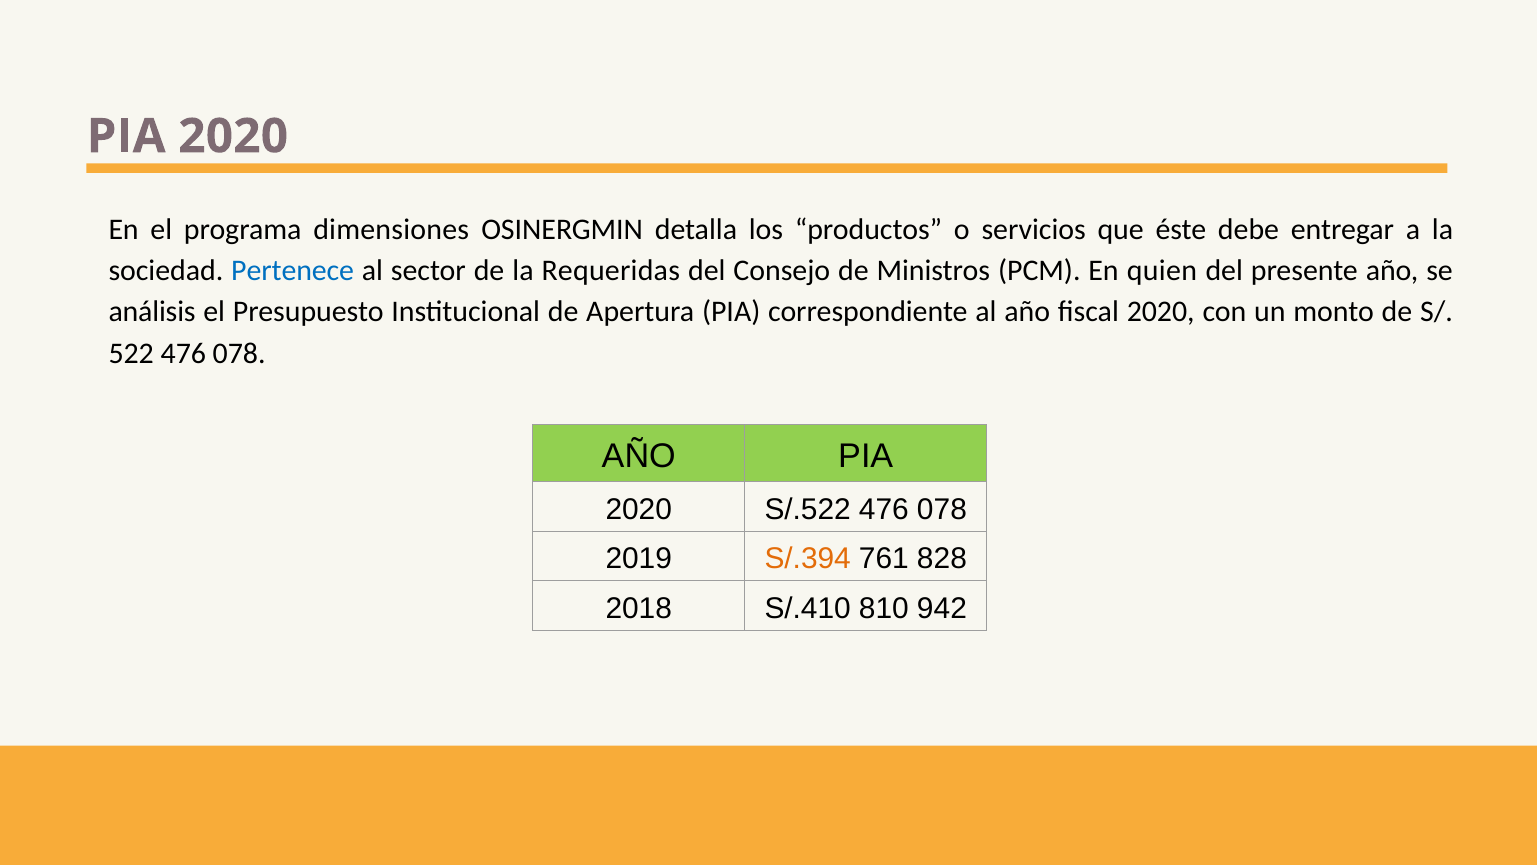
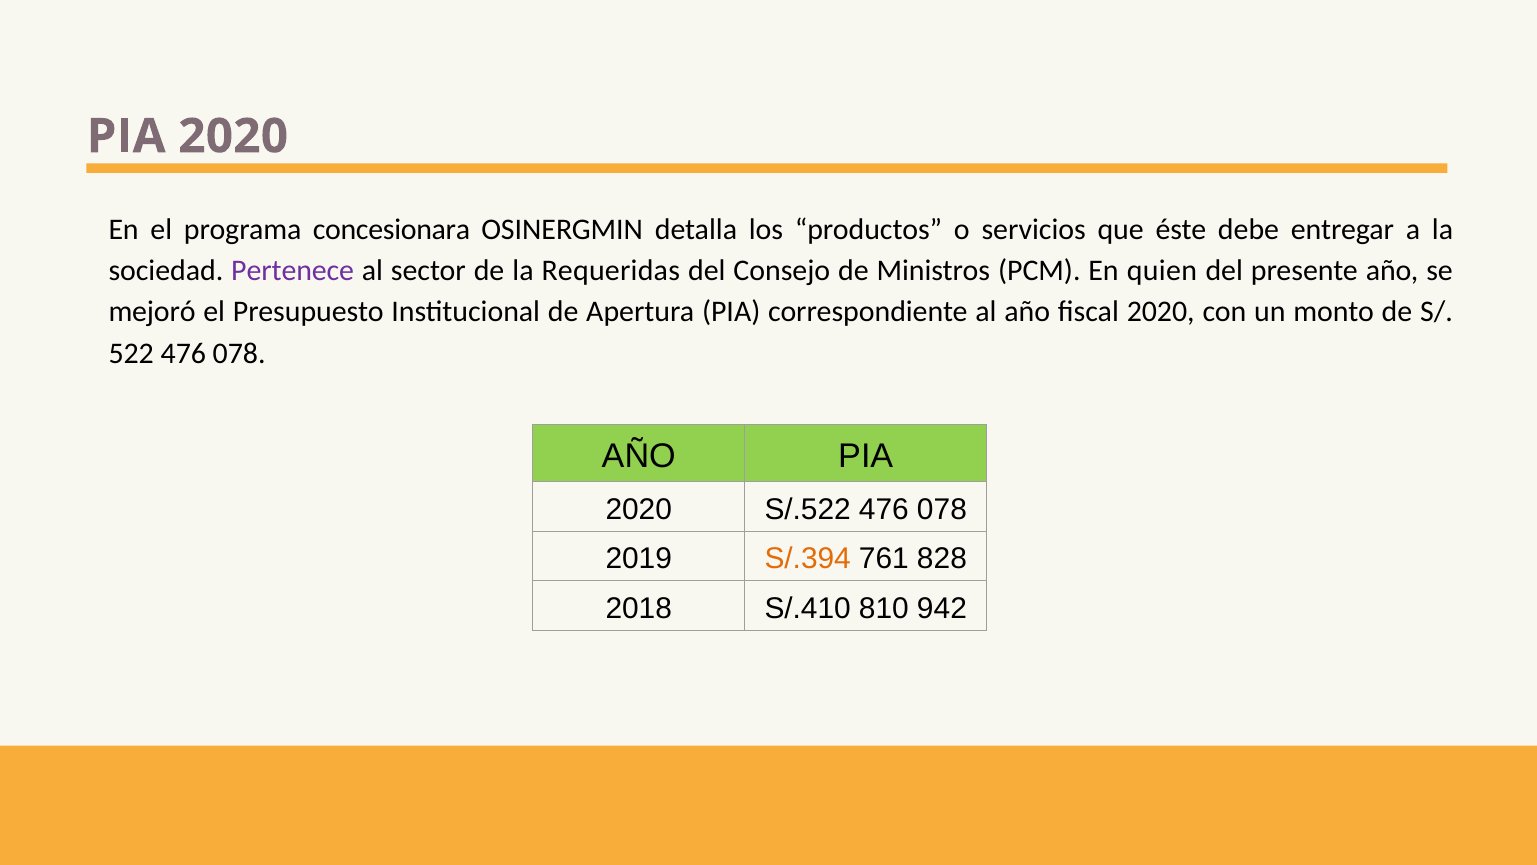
dimensiones: dimensiones -> concesionara (391, 229)
Pertenece colour: blue -> purple (293, 271)
análisis: análisis -> mejoró (152, 312)
